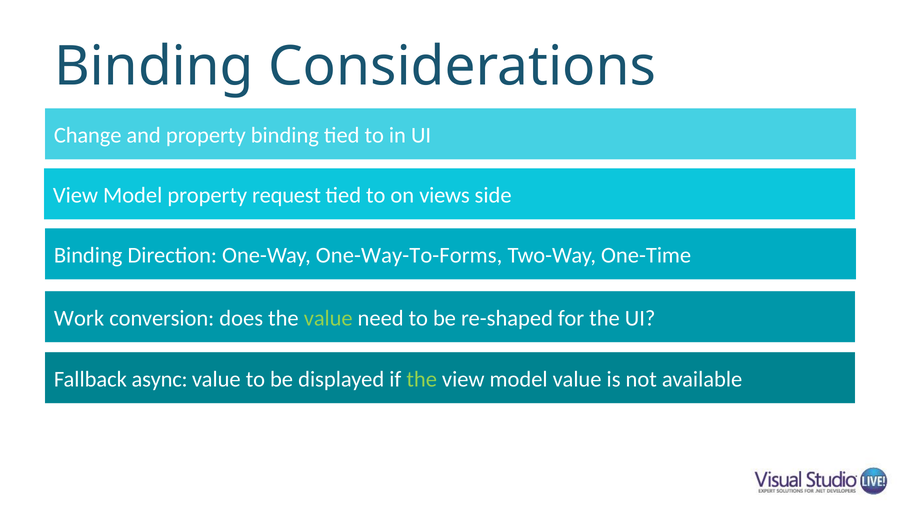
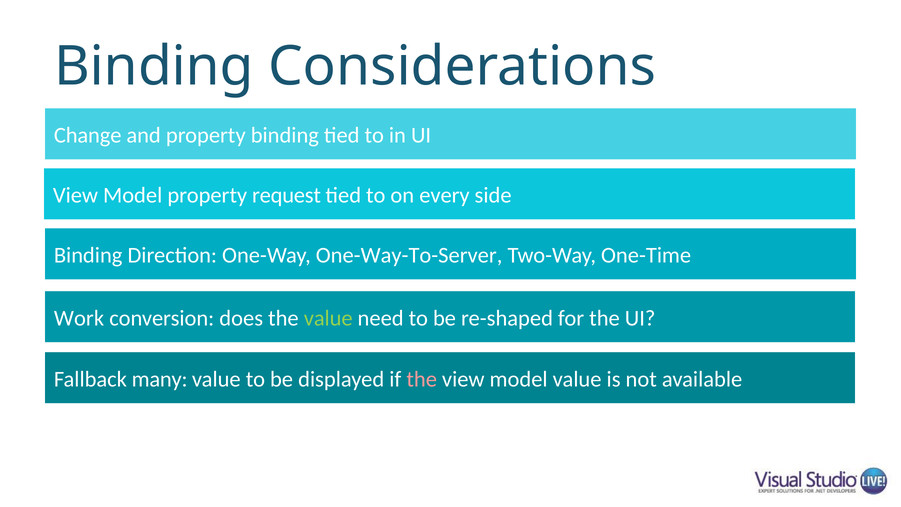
views: views -> every (444, 195)
One-Way-To-Forms: One-Way-To-Forms -> One-Way-To-Server (409, 255)
async: async -> many (160, 379)
the colour: light green -> pink (422, 379)
